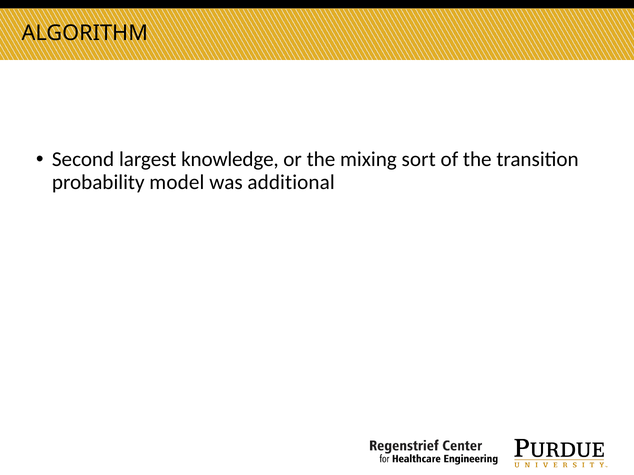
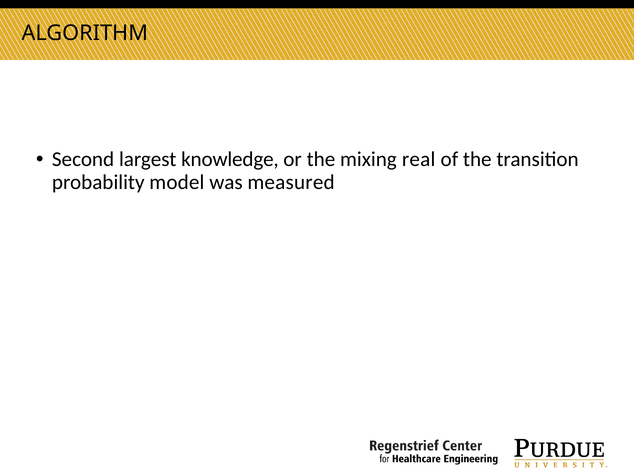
sort: sort -> real (419, 160)
additional: additional -> measured (291, 182)
